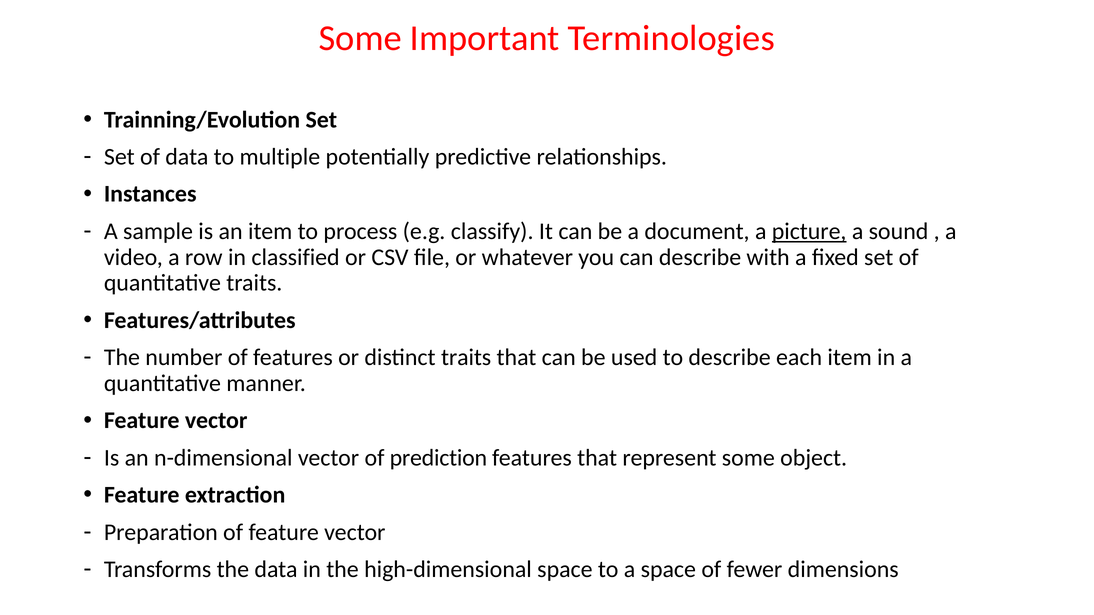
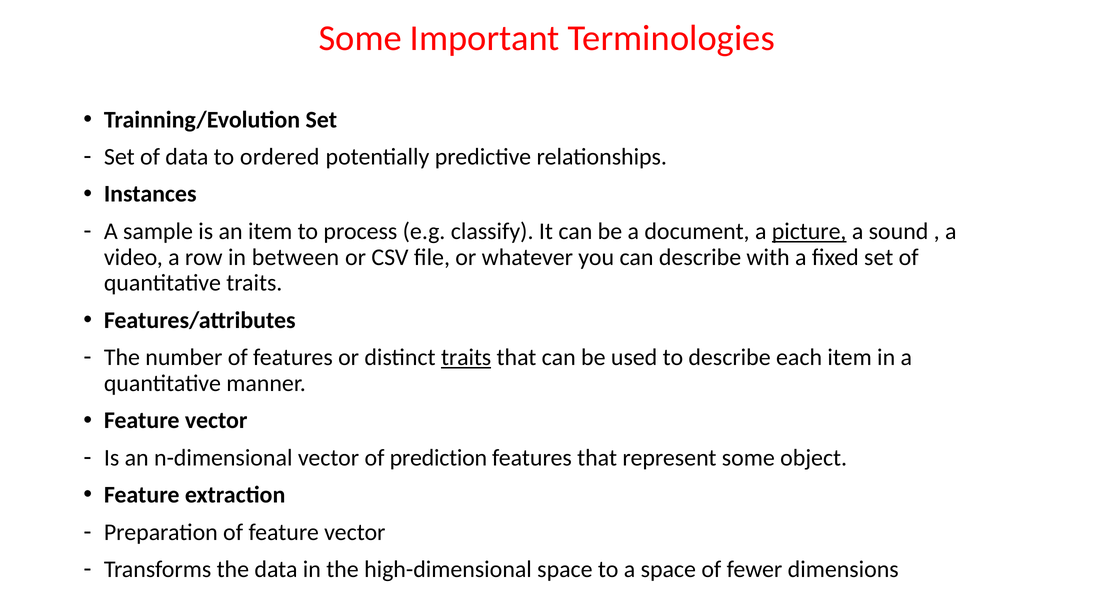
multiple: multiple -> ordered (280, 157)
classified: classified -> between (295, 257)
traits underline: none -> present (466, 358)
